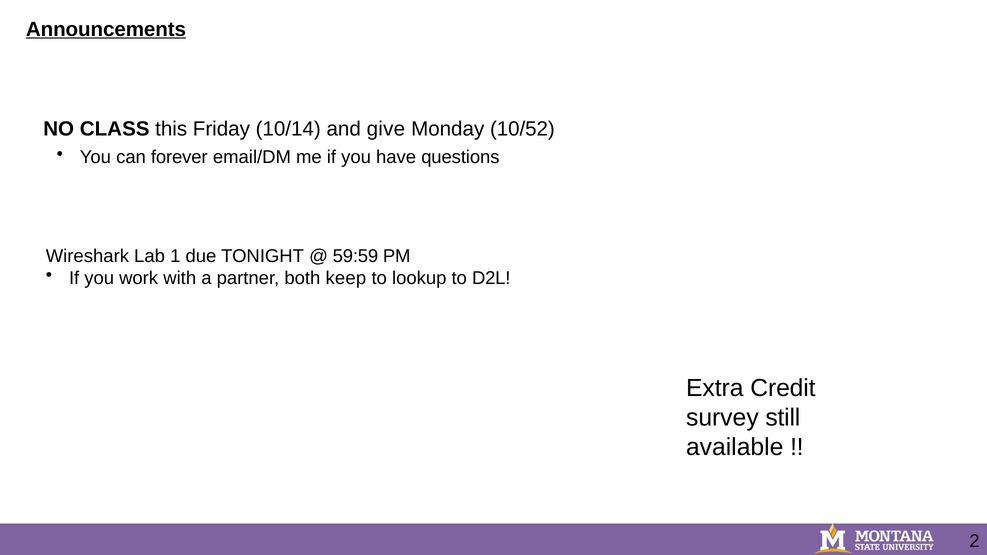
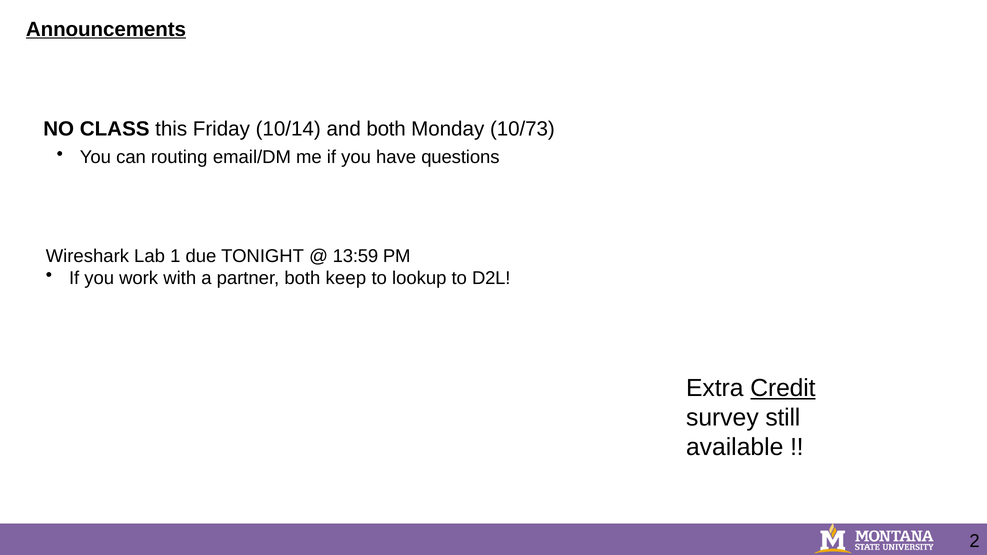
and give: give -> both (386, 129)
10/52: 10/52 -> 10/73 (522, 129)
forever: forever -> routing (179, 157)
59:59: 59:59 -> 13:59 (355, 256)
Credit underline: none -> present (783, 388)
